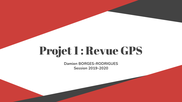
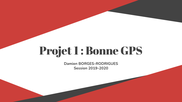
Revue: Revue -> Bonne (102, 51)
